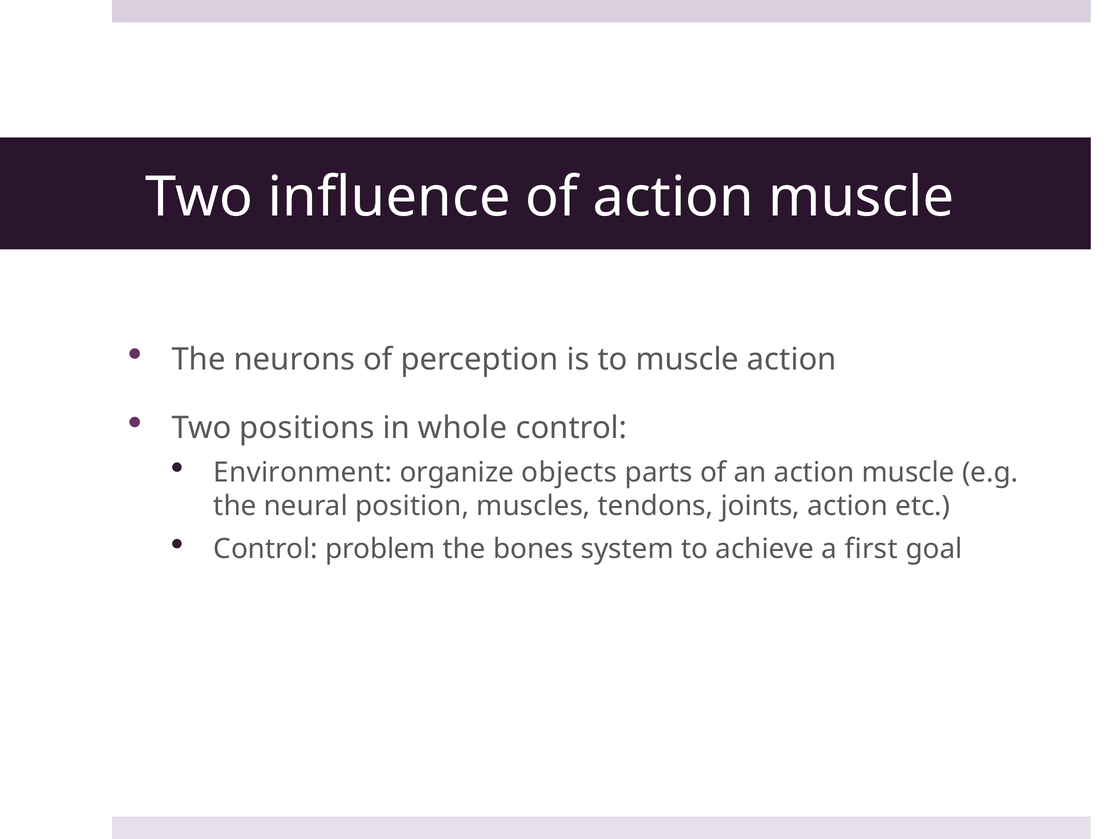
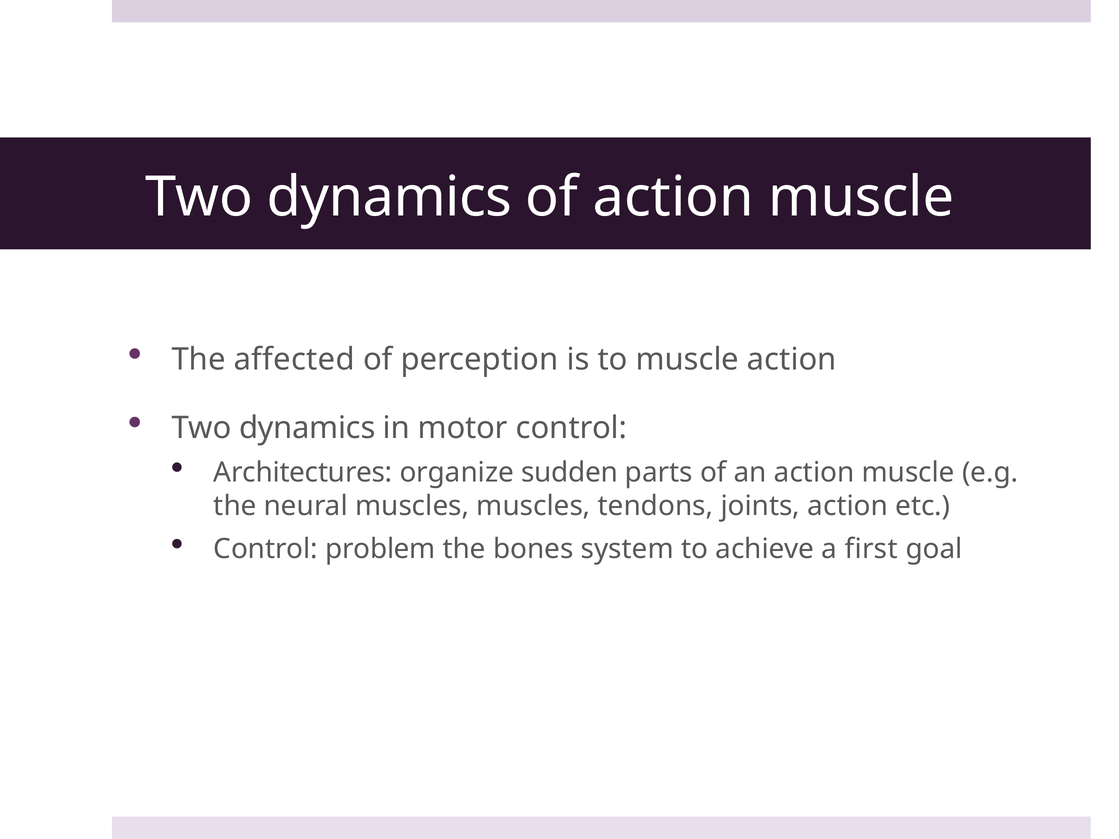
influence: influence -> dynamics (390, 197)
neurons: neurons -> affected (294, 360)
positions: positions -> dynamics (307, 428)
whole: whole -> motor (463, 428)
Environment: Environment -> Architectures (303, 473)
objects: objects -> sudden (570, 473)
neural position: position -> muscles (412, 506)
